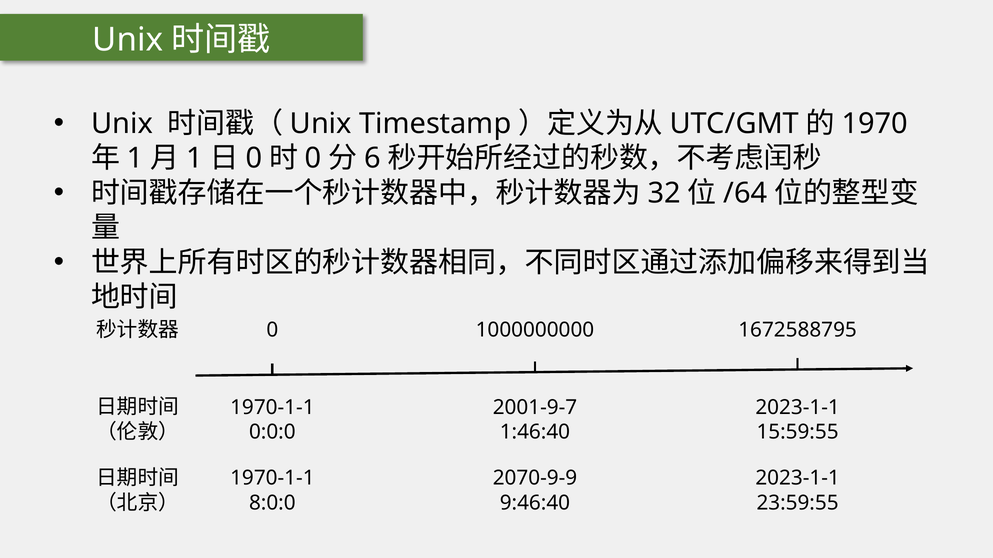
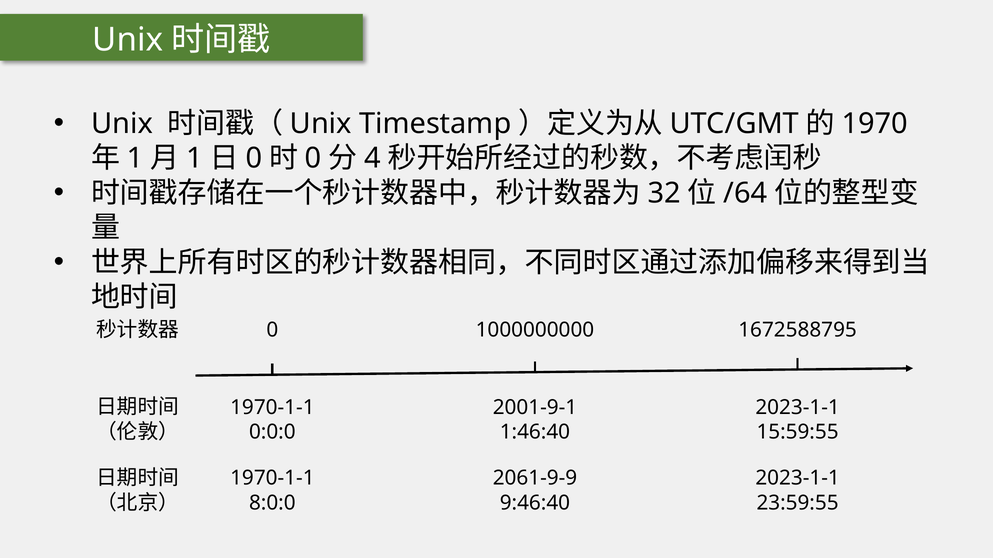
6: 6 -> 4 (372, 159)
2001-9-7: 2001-9-7 -> 2001-9-1 (535, 408)
2070-9-9: 2070-9-9 -> 2061-9-9 (535, 479)
